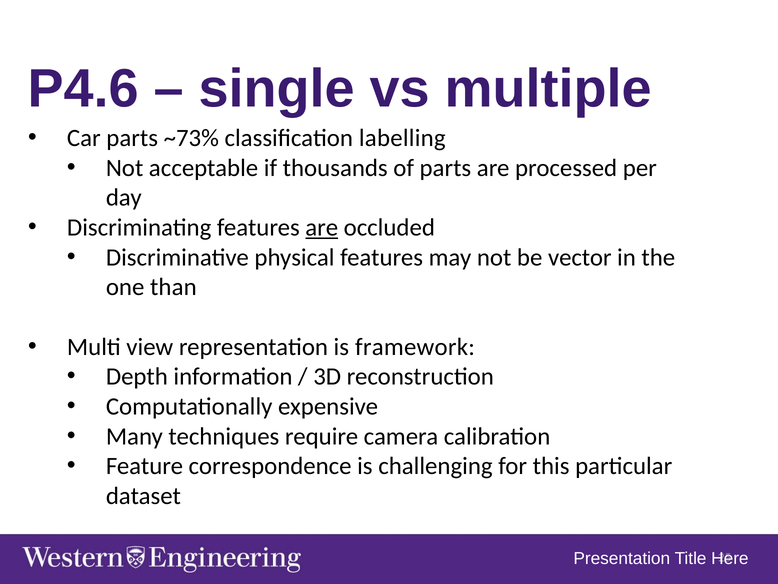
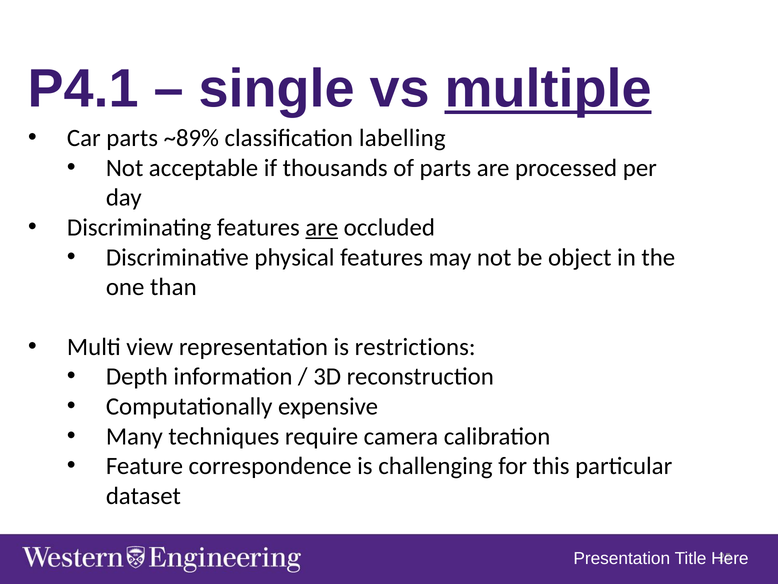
P4.6: P4.6 -> P4.1 (83, 89)
multiple underline: none -> present (548, 89)
~73%: ~73% -> ~89% (191, 138)
vector: vector -> object (580, 257)
framework: framework -> restrictions (415, 347)
